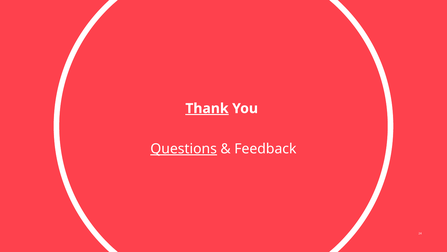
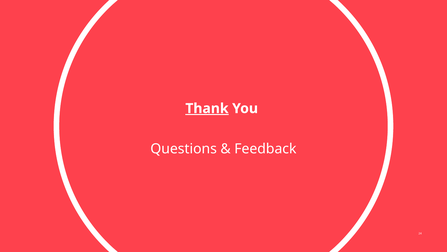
Questions underline: present -> none (184, 148)
